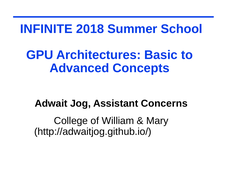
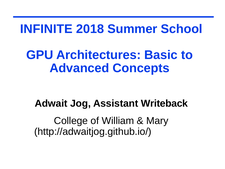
Concerns: Concerns -> Writeback (164, 103)
